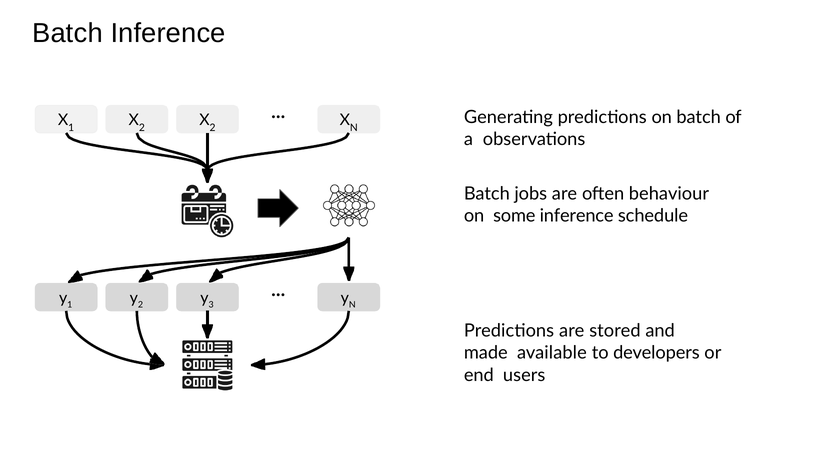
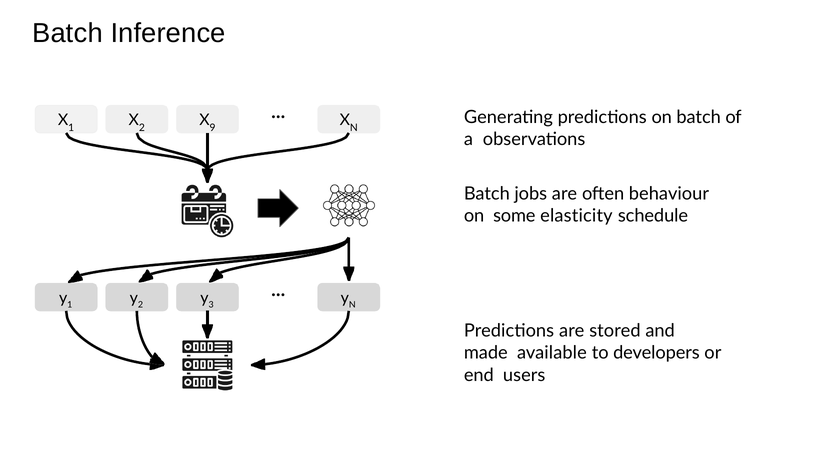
2: 2 -> 9 (213, 128)
some inference: inference -> elasticity (576, 216)
